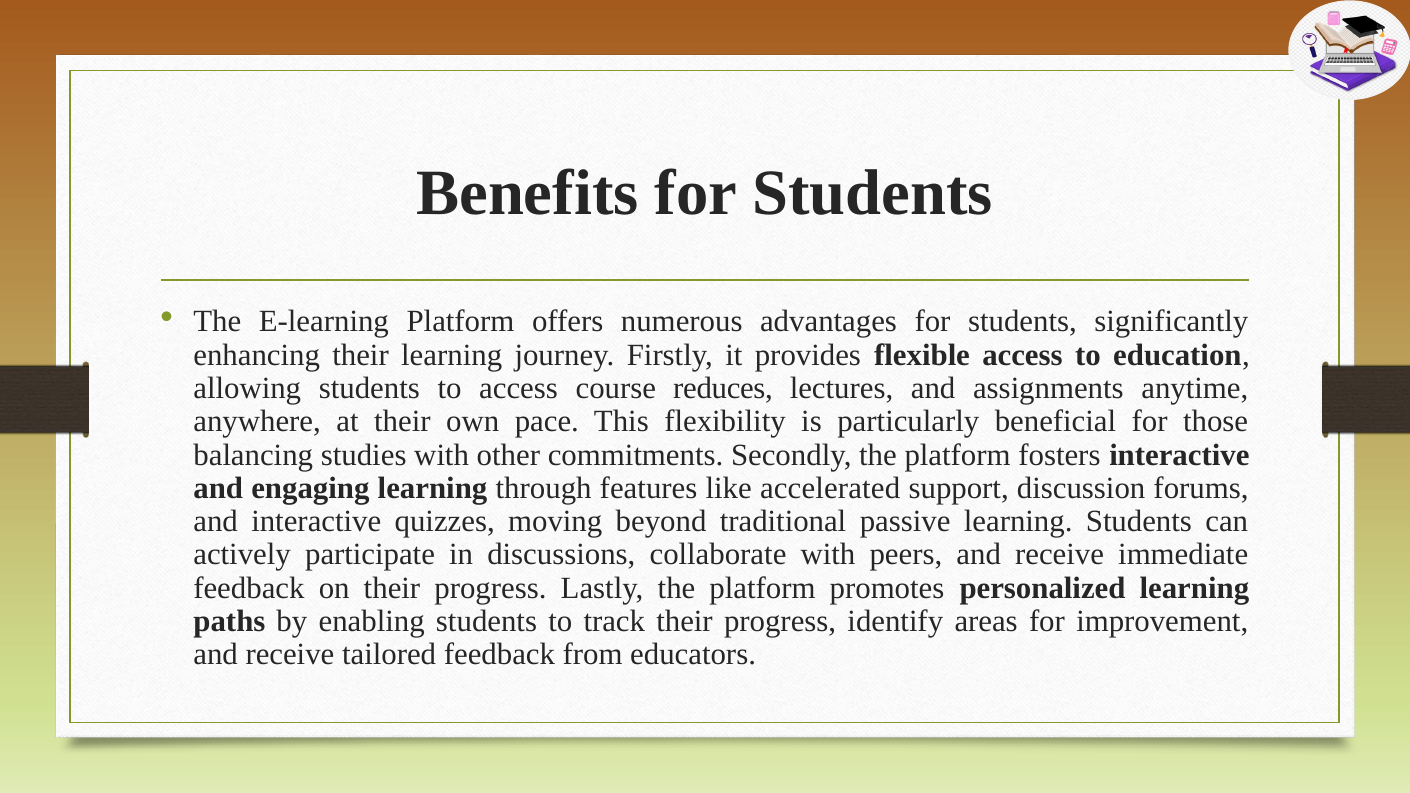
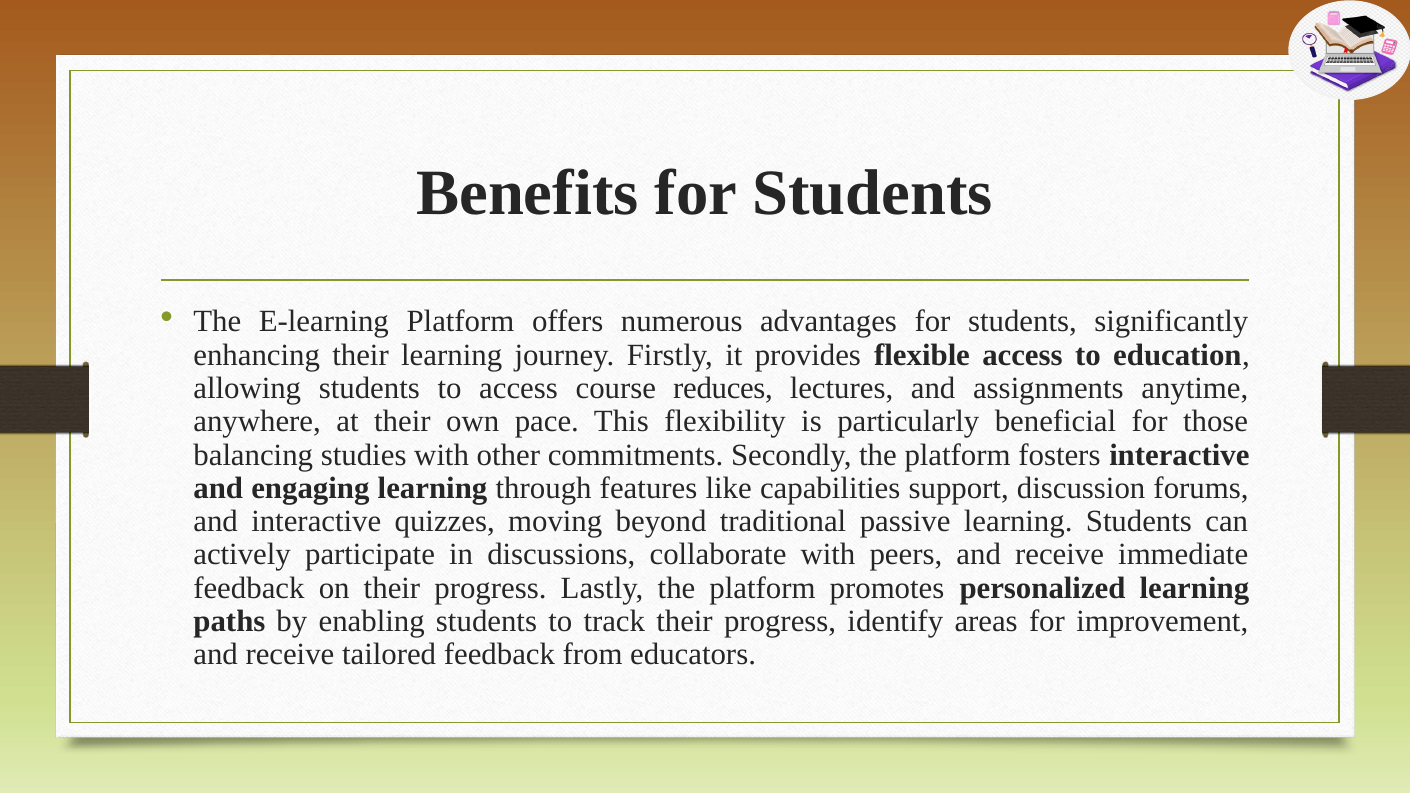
accelerated: accelerated -> capabilities (830, 488)
